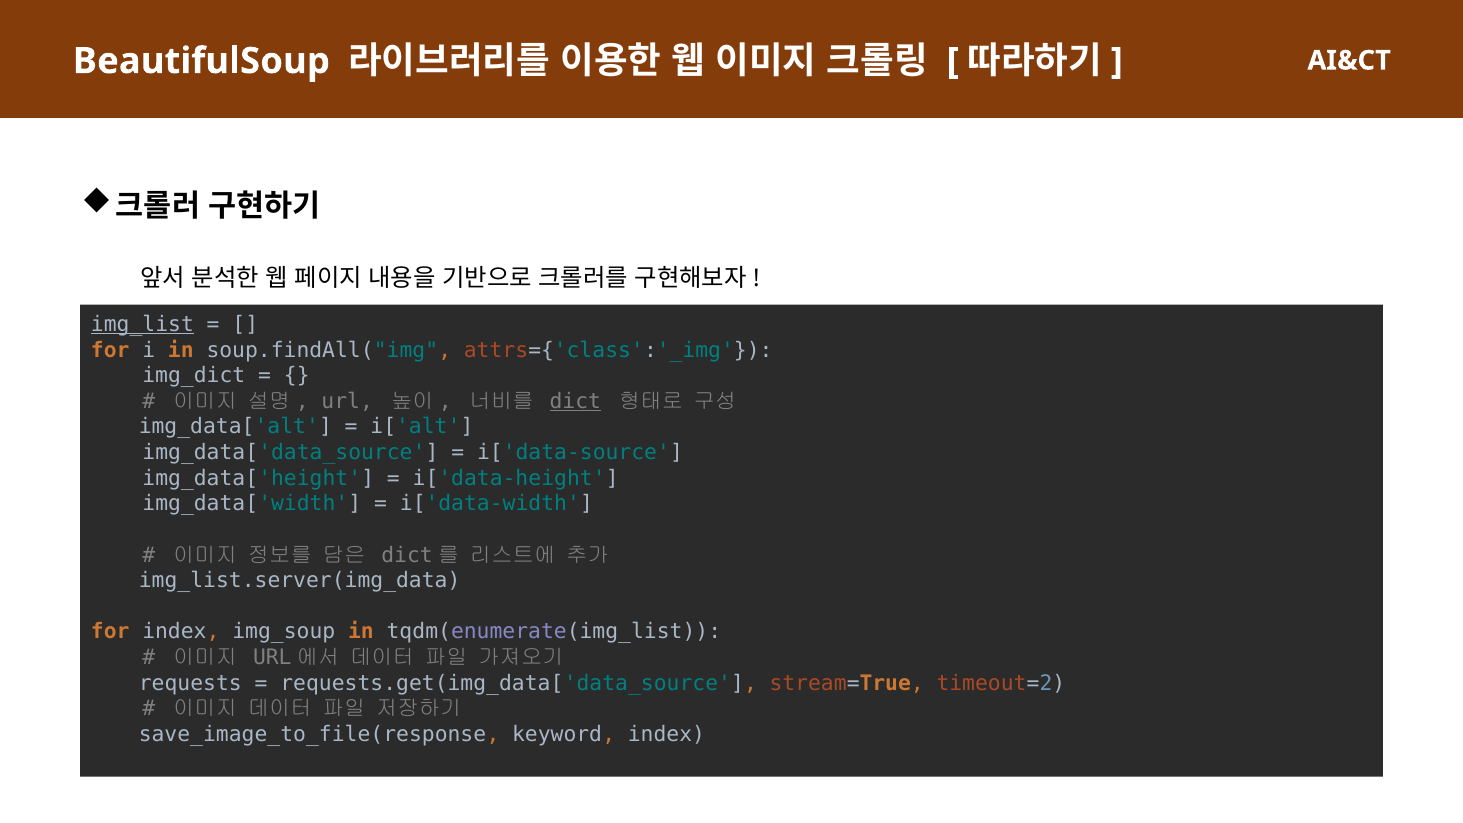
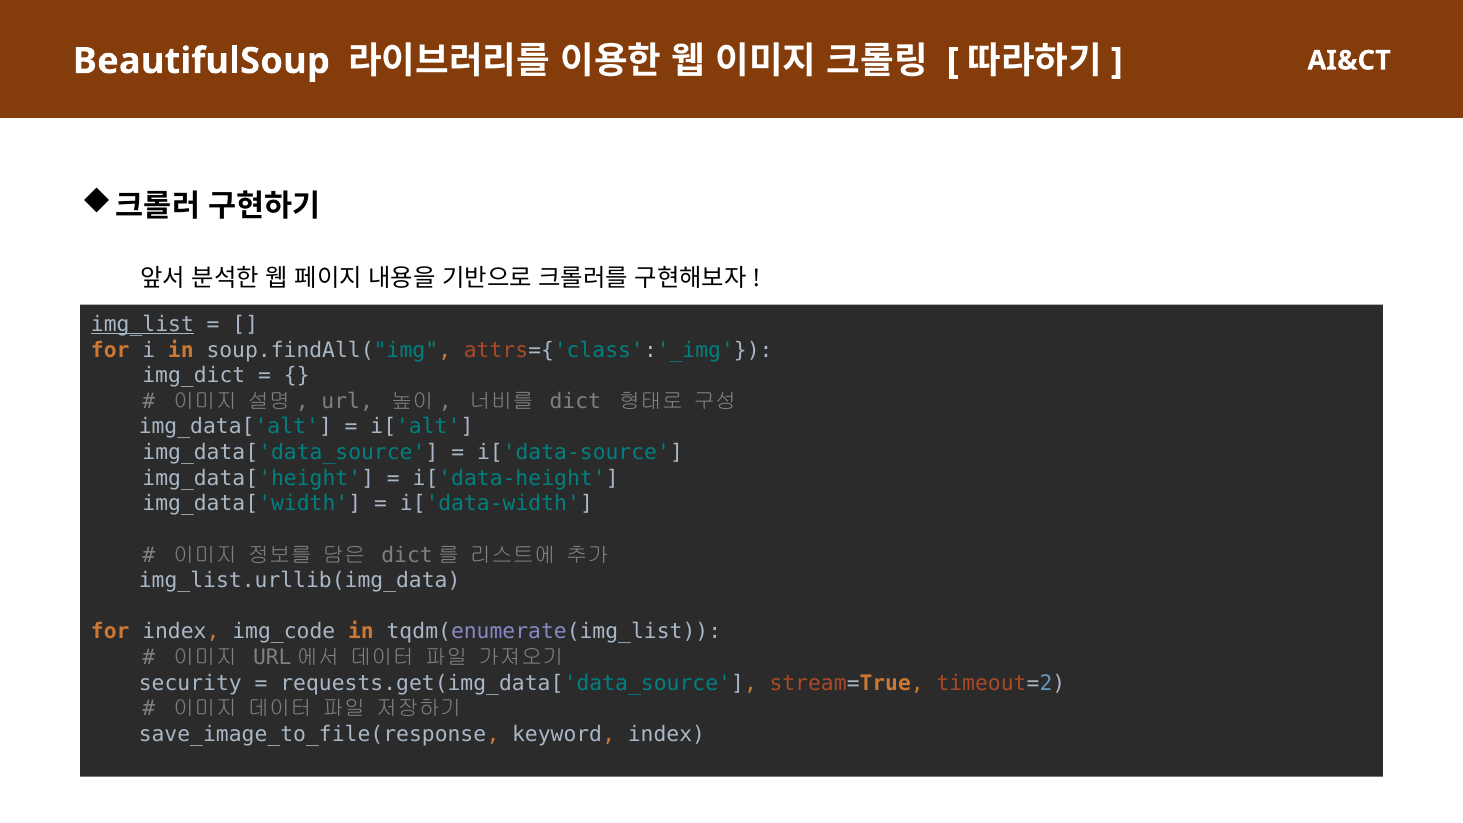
dict underline: present -> none (575, 401)
img_list.server(img_data: img_list.server(img_data -> img_list.urllib(img_data (300, 581)
img_soup: img_soup -> img_code (284, 632)
requests: requests -> security (190, 683)
